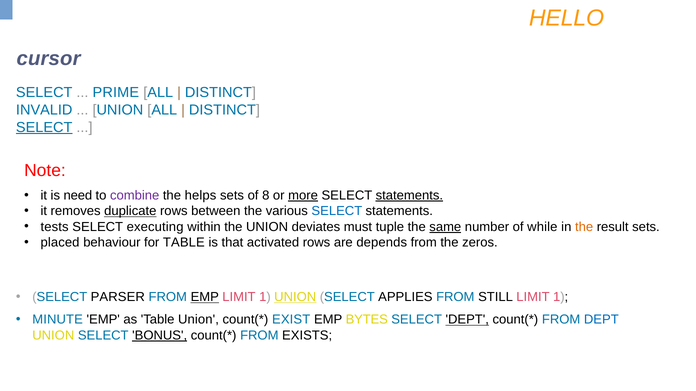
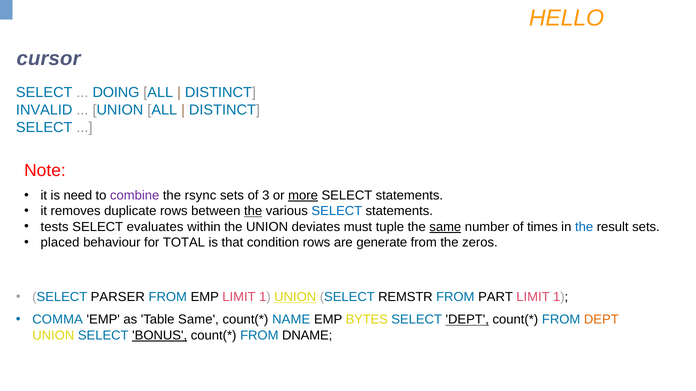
PRIME: PRIME -> DOING (116, 93)
SELECT underline: present -> none (44, 128)
helps: helps -> rsync (201, 196)
8: 8 -> 3 (266, 196)
statements underline: present -> none (409, 196)
duplicate underline: present -> none (130, 211)
the underline: none -> present (253, 211)
executing: executing -> evaluates (155, 227)
while: while -> times (542, 227)
the colour: orange -> blue (584, 227)
for TABLE: TABLE -> TOTAL (184, 243)
activated: activated -> condition (273, 243)
depends: depends -> generate (382, 243)
EMP underline: present -> none (205, 297)
APPLIES: APPLIES -> REMSTR (405, 297)
STILL: STILL -> PART (496, 297)
MINUTE: MINUTE -> COMMA (58, 320)
Table Union: Union -> Same (198, 320)
EXIST: EXIST -> NAME (291, 320)
DEPT colour: blue -> orange (601, 320)
EXISTS: EXISTS -> DNAME (307, 336)
